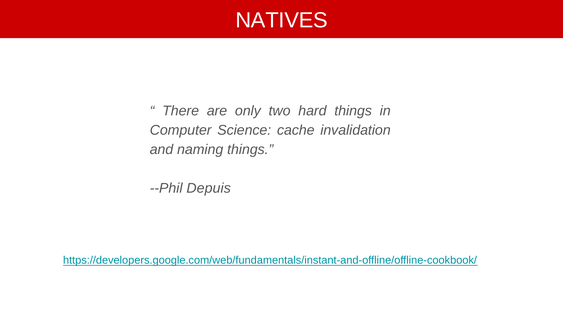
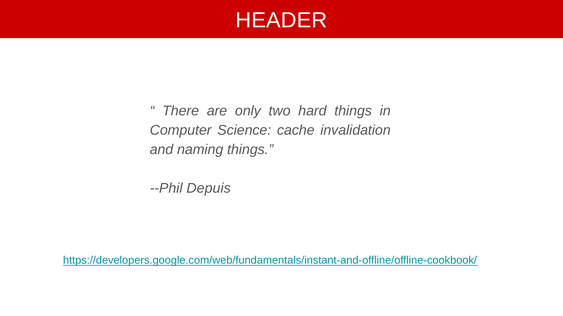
NATIVES: NATIVES -> HEADER (281, 20)
